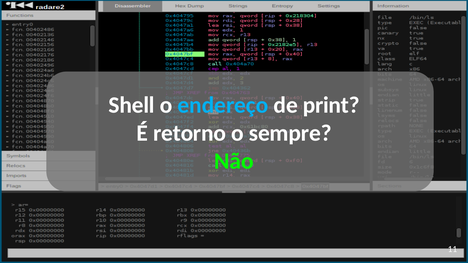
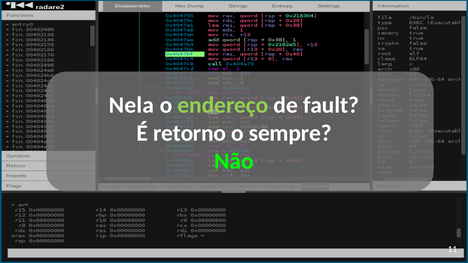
Shell: Shell -> Nela (131, 105)
endereço colour: light blue -> light green (223, 105)
print: print -> fault (331, 105)
